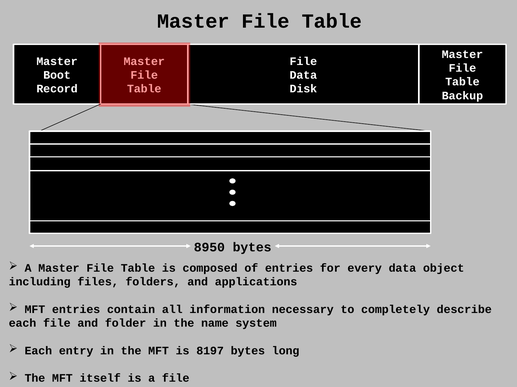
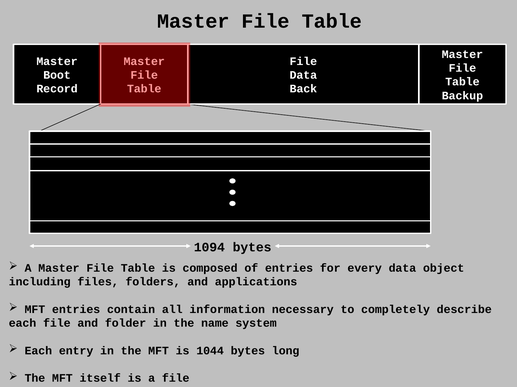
Disk: Disk -> Back (303, 89)
8950: 8950 -> 1094 (209, 248)
8197: 8197 -> 1044 (210, 351)
